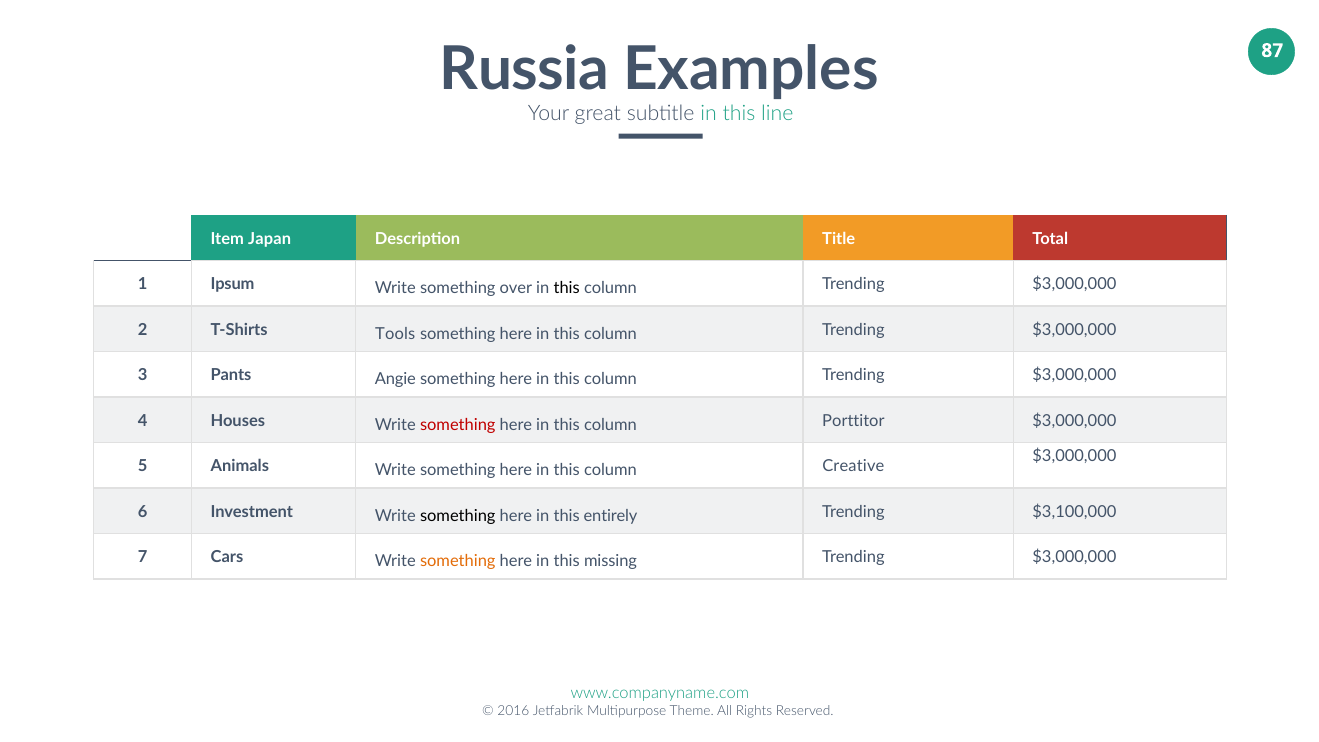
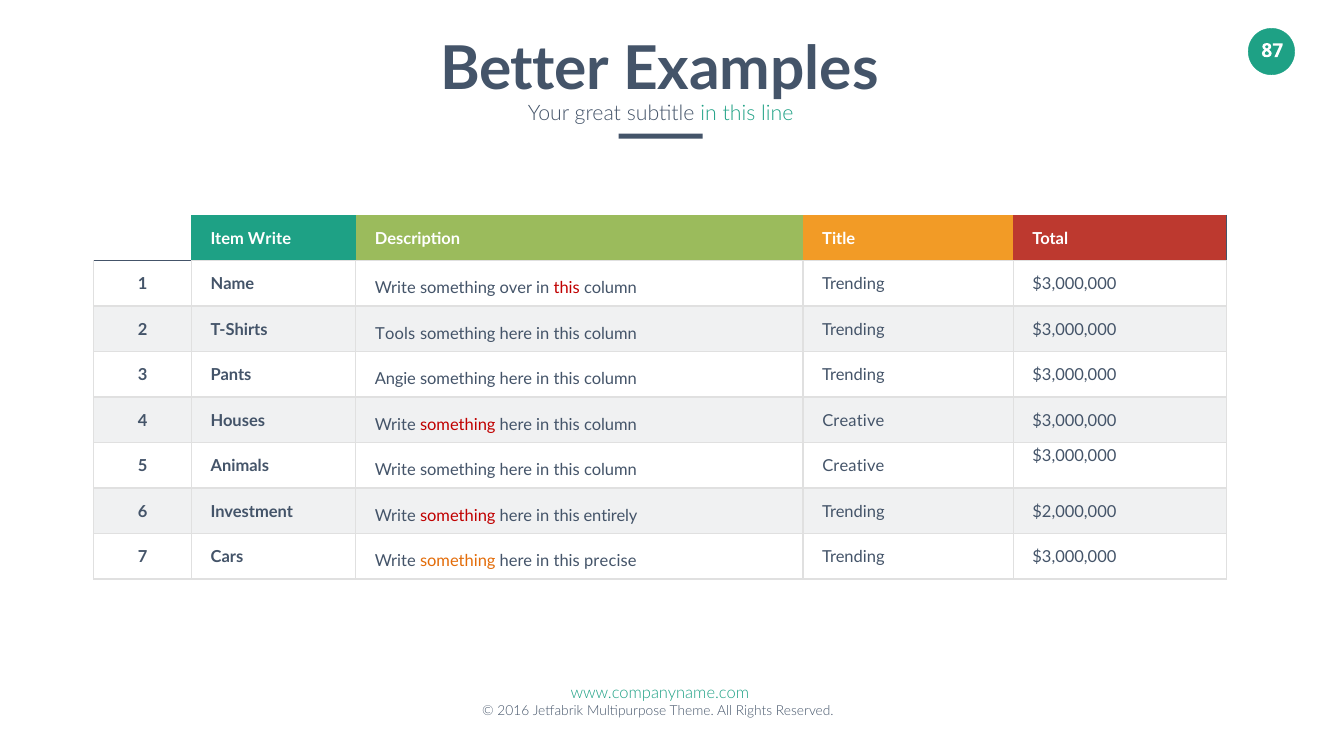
Russia: Russia -> Better (524, 69)
Item Japan: Japan -> Write (270, 239)
Ipsum: Ipsum -> Name (232, 284)
this colour: black -> red (567, 288)
Porttitor: Porttitor -> Creative (853, 421)
something colour: black -> red (458, 516)
$3,100,000: $3,100,000 -> $2,000,000 (1074, 512)
missing: missing -> precise (610, 561)
